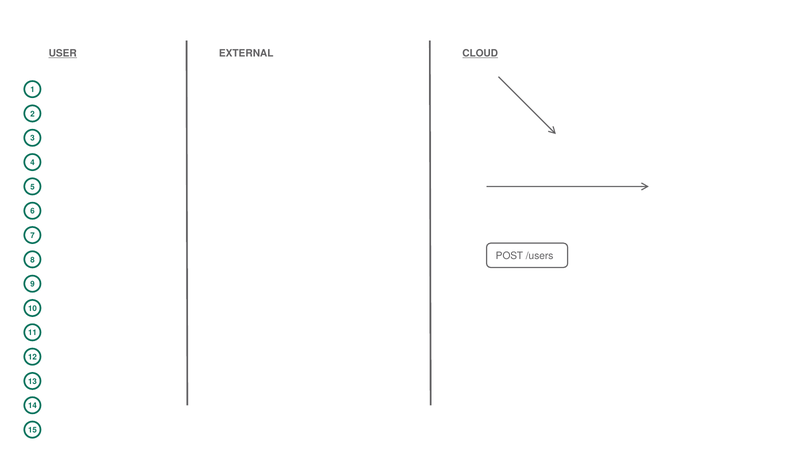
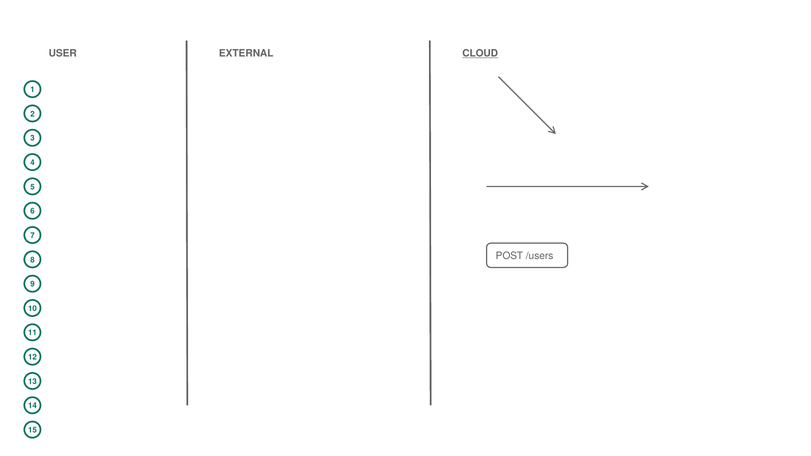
USER underline: present -> none (63, 53)
